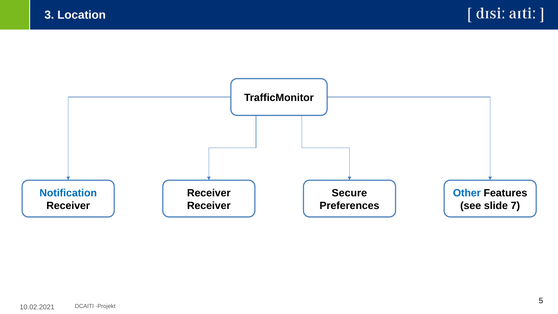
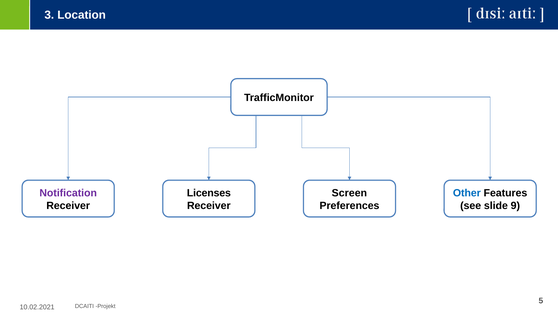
Notification colour: blue -> purple (68, 193)
Receiver: Receiver -> Licenses (209, 193)
Secure: Secure -> Screen (349, 193)
7: 7 -> 9 (515, 205)
